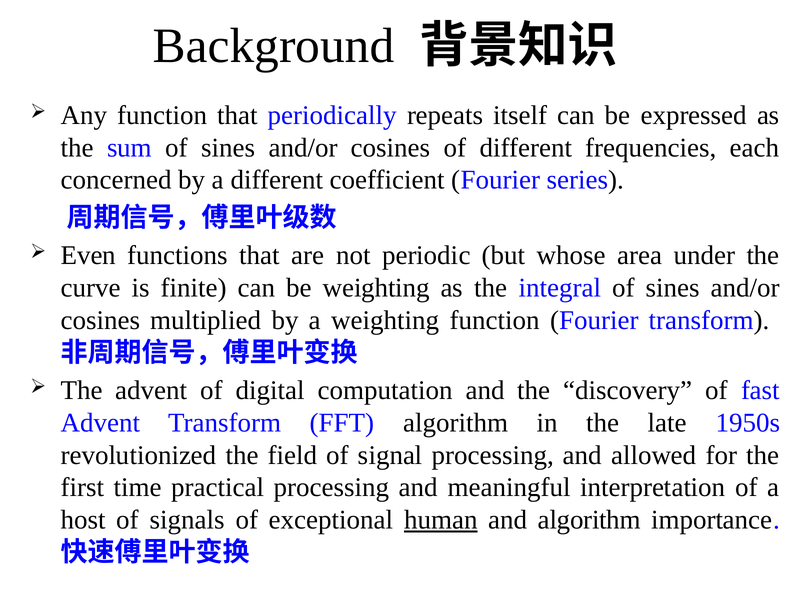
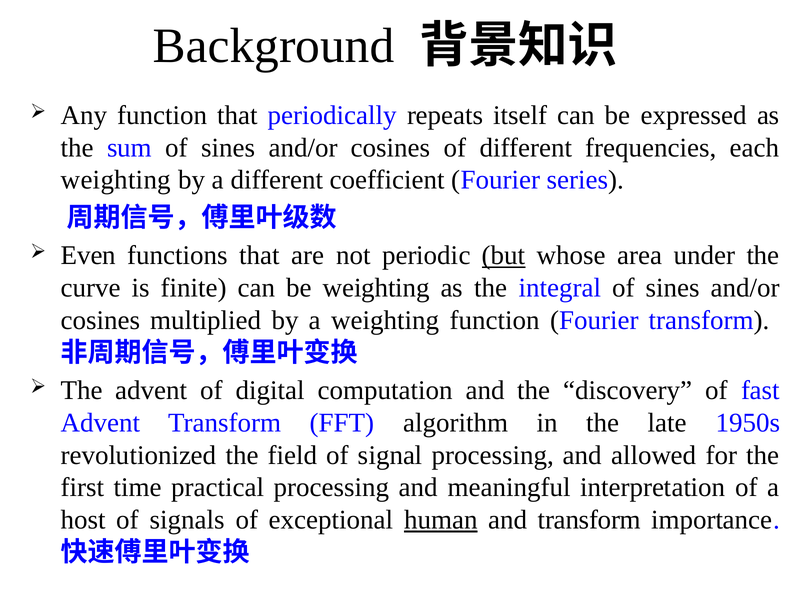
concerned: concerned -> weighting (116, 180)
but underline: none -> present (504, 256)
and algorithm: algorithm -> transform (589, 520)
